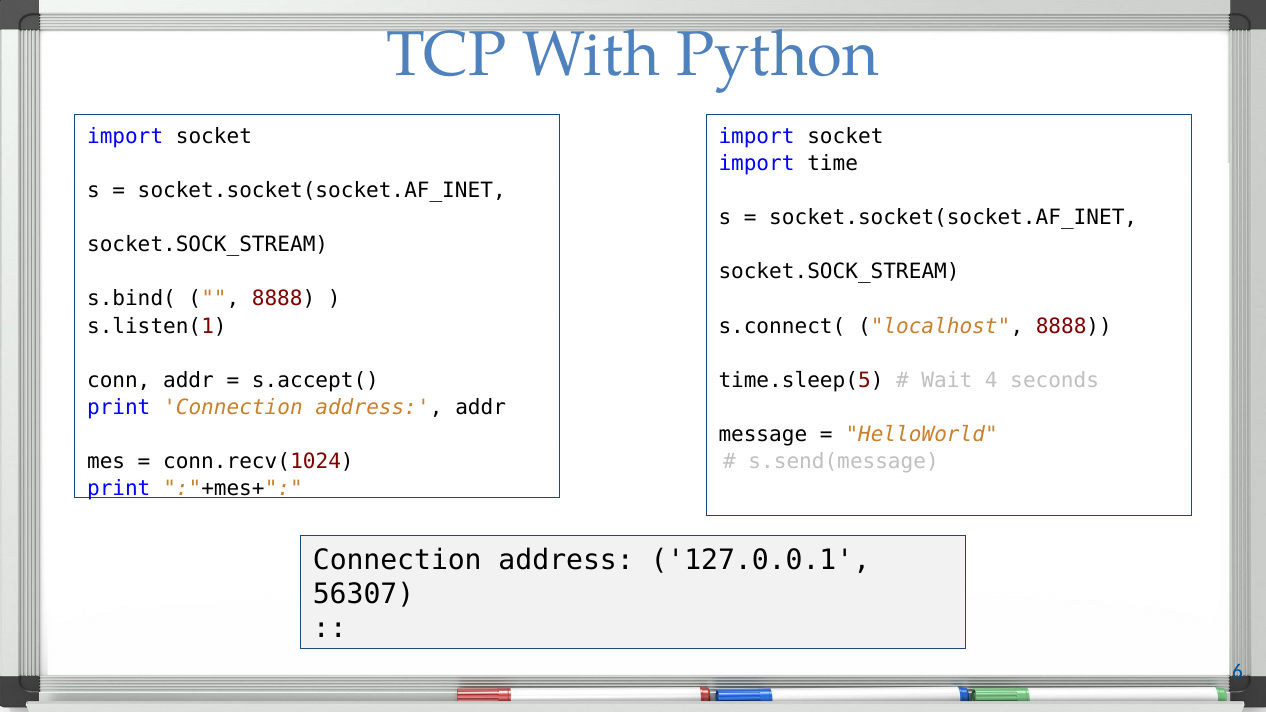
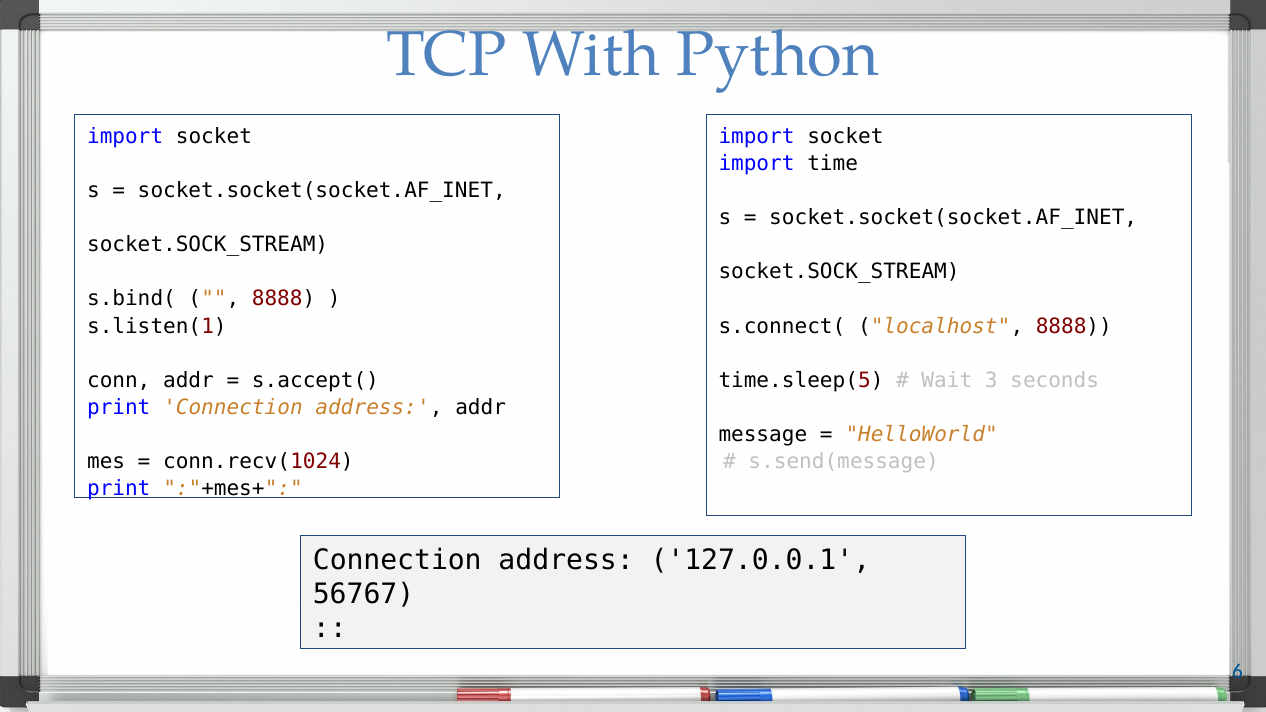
4: 4 -> 3 (991, 380)
56307: 56307 -> 56767 (364, 594)
